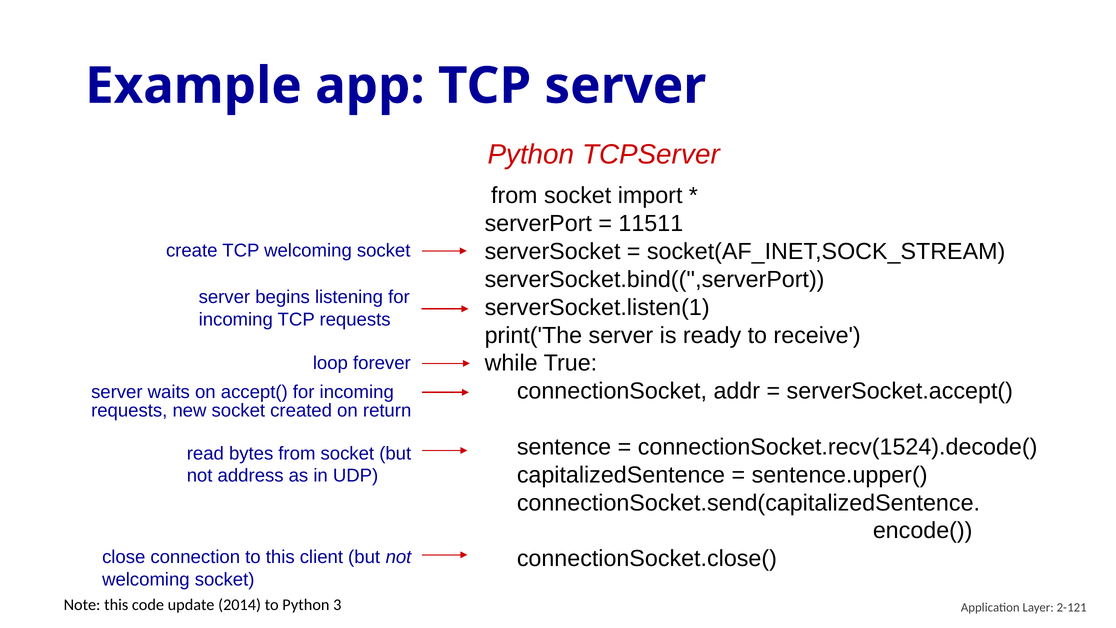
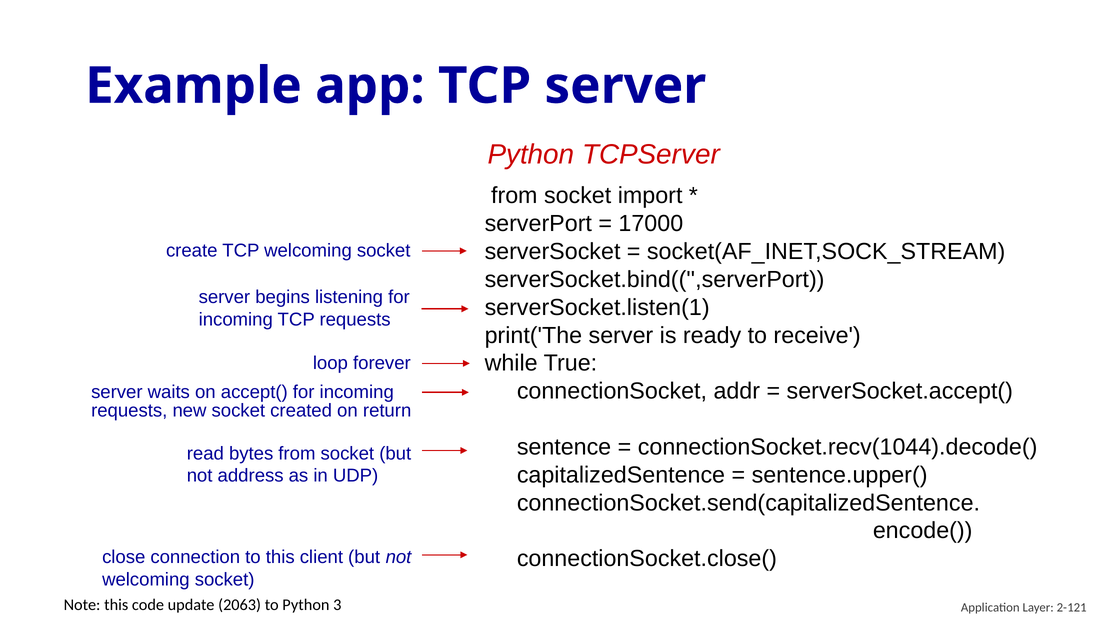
11511: 11511 -> 17000 (651, 224)
connectionSocket.recv(1524).decode(: connectionSocket.recv(1524).decode( -> connectionSocket.recv(1044).decode( (838, 447)
2014: 2014 -> 2063 (240, 605)
